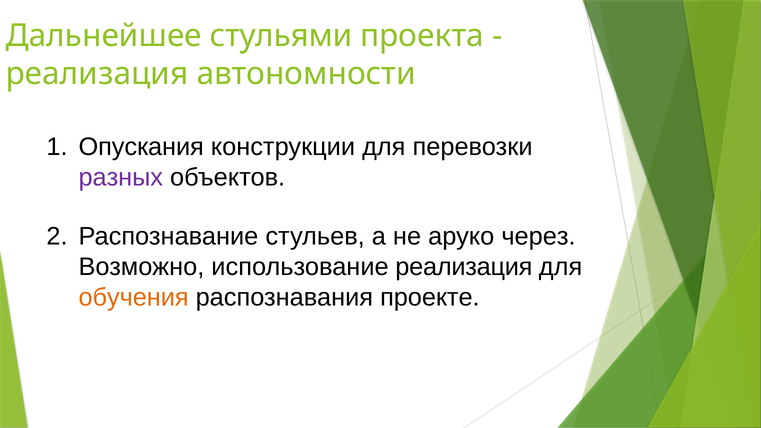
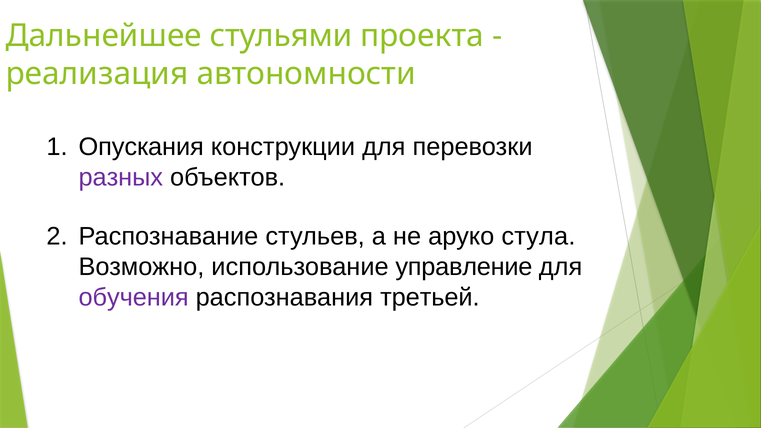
через: через -> стула (538, 236)
использование реализация: реализация -> управление (464, 267)
обучения colour: orange -> purple (134, 297)
проекте: проекте -> третьей (430, 297)
